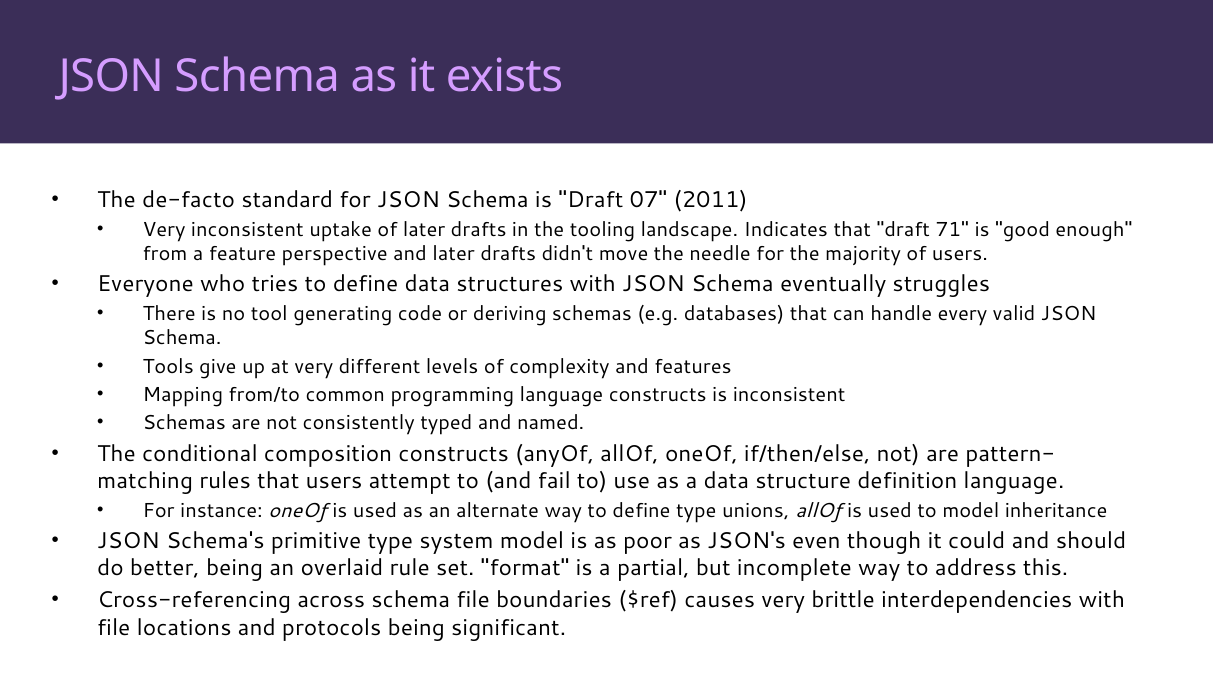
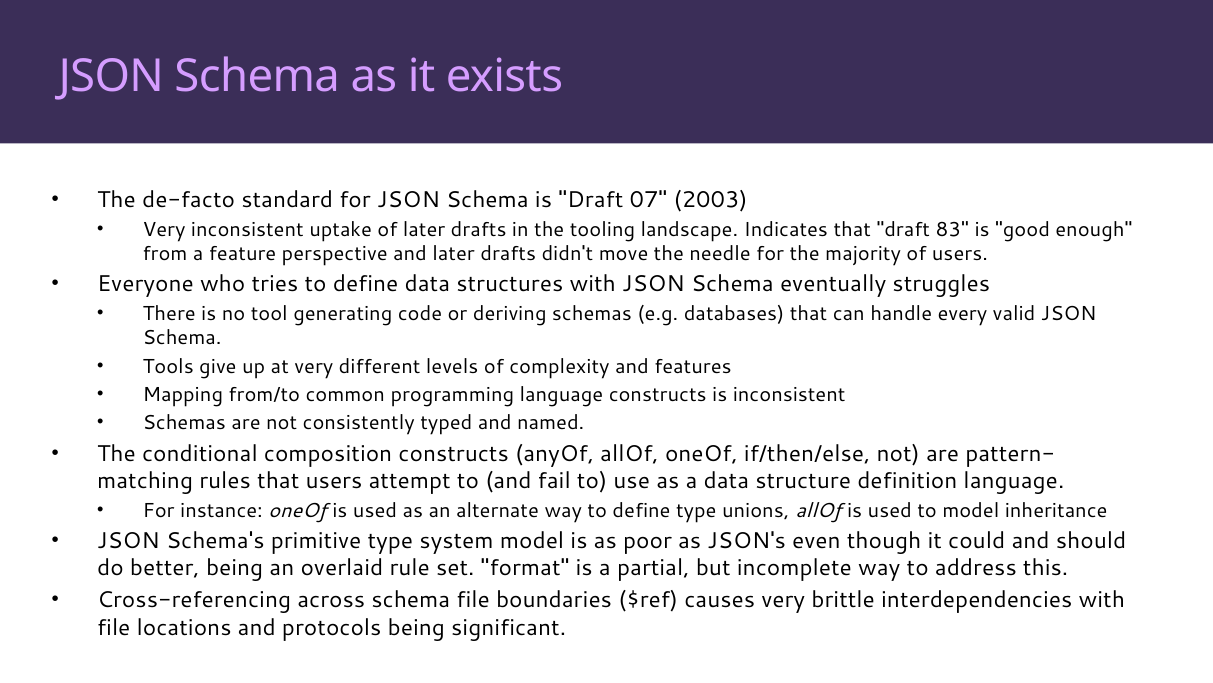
2011: 2011 -> 2003 (711, 199)
71: 71 -> 83 (952, 229)
